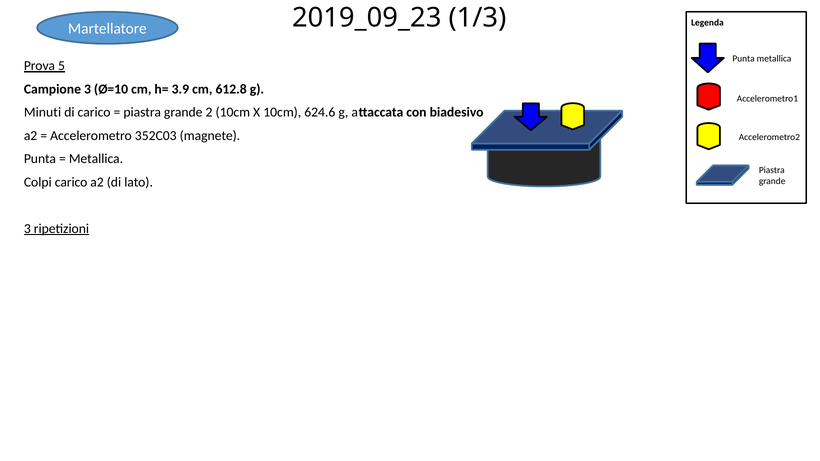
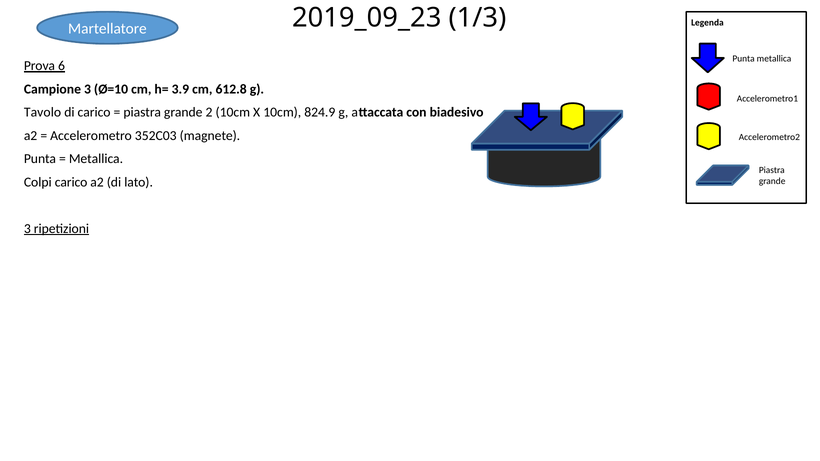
5: 5 -> 6 (62, 66)
Minuti: Minuti -> Tavolo (43, 112)
624.6: 624.6 -> 824.9 (320, 112)
